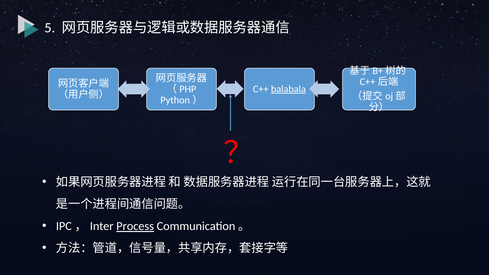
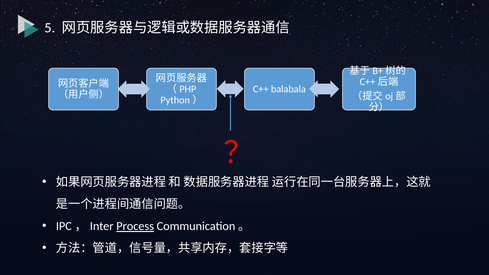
balabala underline: present -> none (288, 89)
